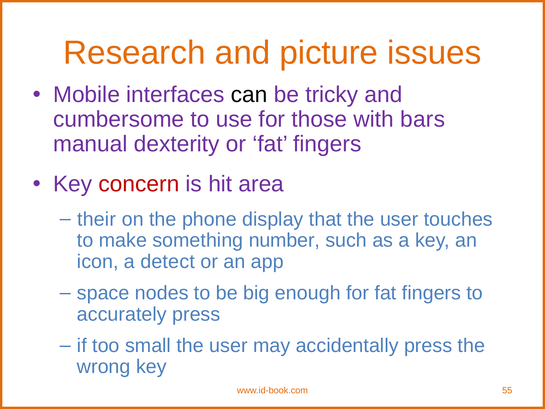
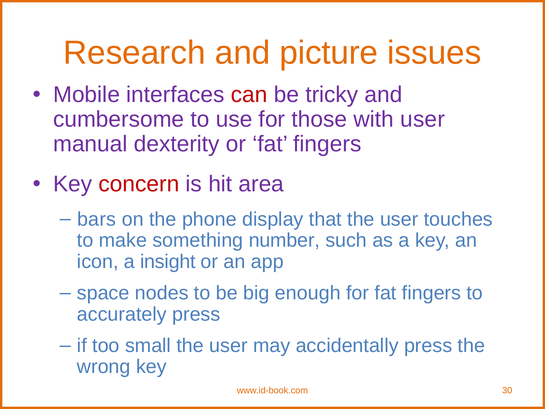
can colour: black -> red (249, 95)
with bars: bars -> user (423, 119)
their: their -> bars (97, 219)
detect: detect -> insight (168, 262)
55: 55 -> 30 (507, 390)
